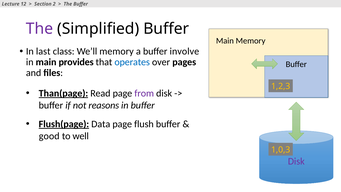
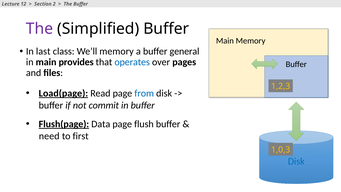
involve: involve -> general (185, 51)
Than(page: Than(page -> Load(page (63, 93)
from colour: purple -> blue (144, 93)
reasons: reasons -> commit (104, 105)
good: good -> need (49, 136)
well: well -> first (81, 136)
Disk colour: purple -> blue (296, 161)
